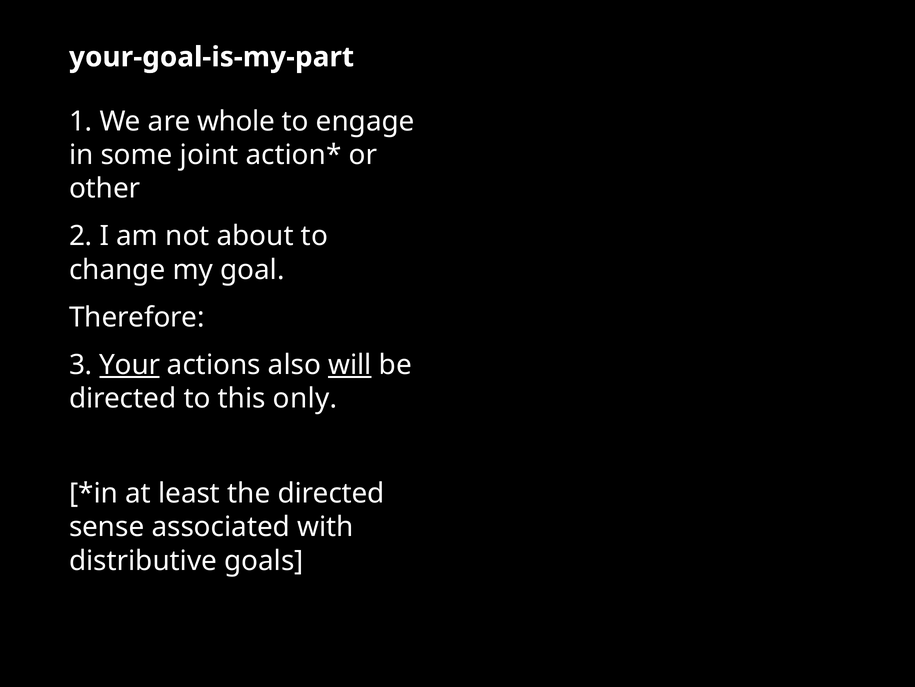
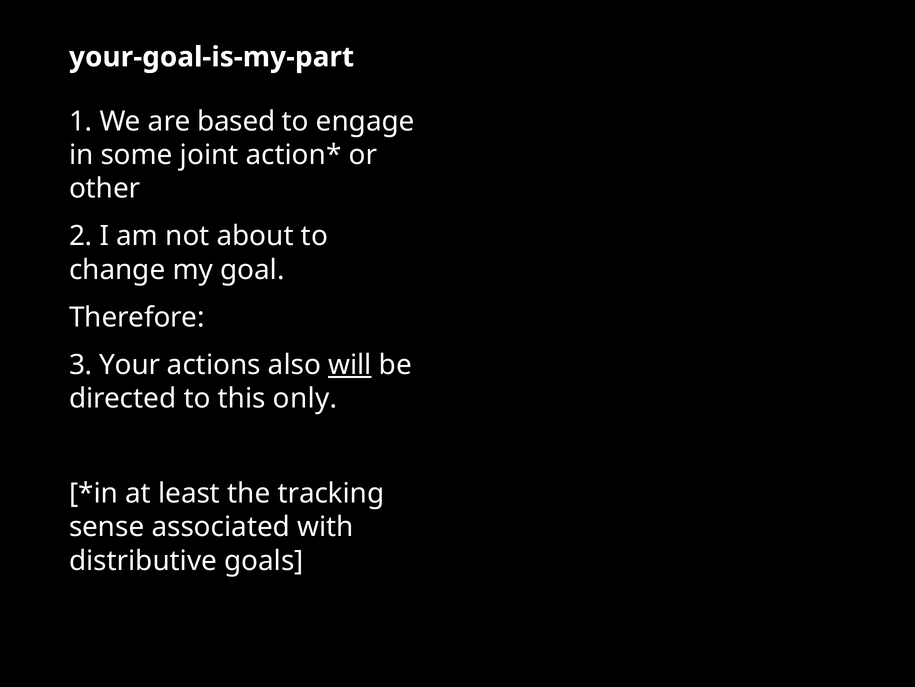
whole: whole -> based (236, 121)
Your underline: present -> none (130, 365)
the directed: directed -> tracking (331, 493)
